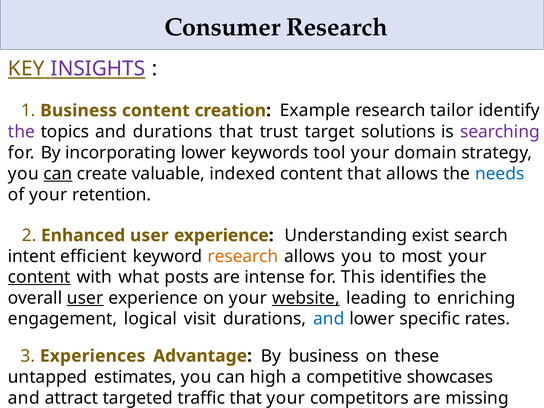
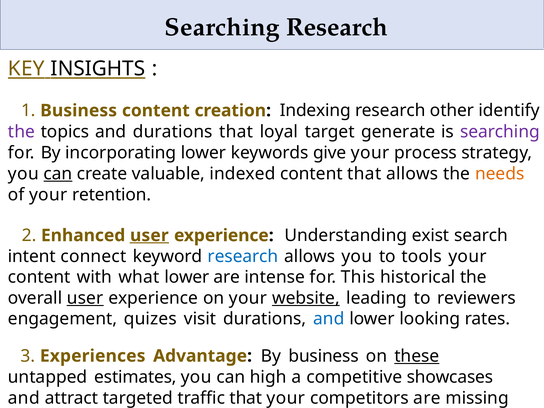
Consumer: Consumer -> Searching (222, 27)
INSIGHTS colour: purple -> black (98, 69)
Example: Example -> Indexing (315, 111)
tailor: tailor -> other (452, 111)
trust: trust -> loyal (279, 132)
solutions: solutions -> generate (398, 132)
tool: tool -> give (330, 153)
domain: domain -> process (426, 153)
needs colour: blue -> orange (500, 174)
user underline: none -> present (149, 235)
efficient: efficient -> connect (93, 256)
research colour: orange -> blue (243, 256)
most: most -> tools (422, 256)
content underline: present -> none (39, 277)
what posts: posts -> lower (187, 277)
identifies: identifies -> historical (418, 277)
enriching: enriching -> reviewers (476, 298)
logical: logical -> quizes (150, 319)
specific: specific -> looking (430, 319)
these underline: none -> present (417, 356)
